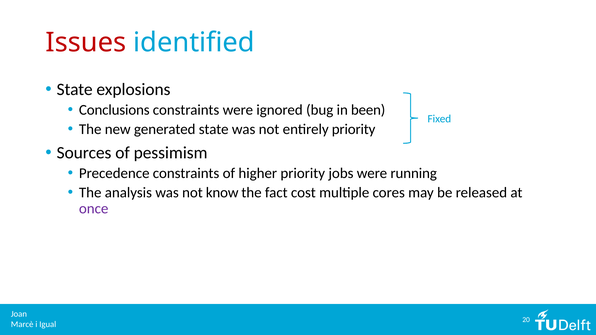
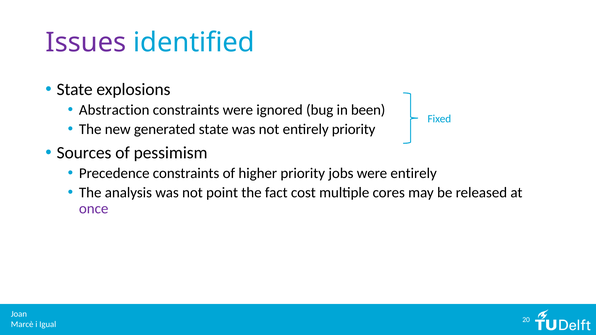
Issues colour: red -> purple (86, 42)
Conclusions: Conclusions -> Abstraction (114, 110)
were running: running -> entirely (414, 173)
know: know -> point (222, 193)
